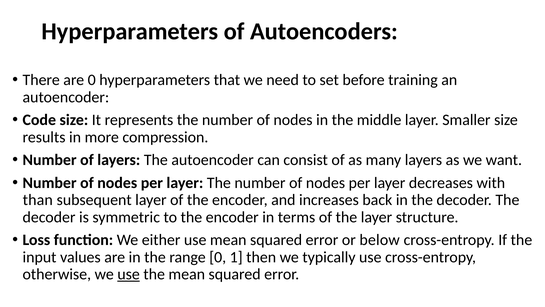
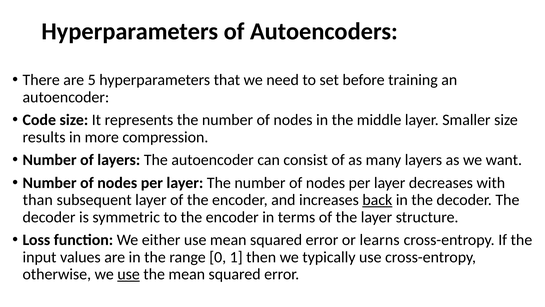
are 0: 0 -> 5 (92, 80)
back underline: none -> present (377, 200)
below: below -> learns (380, 240)
